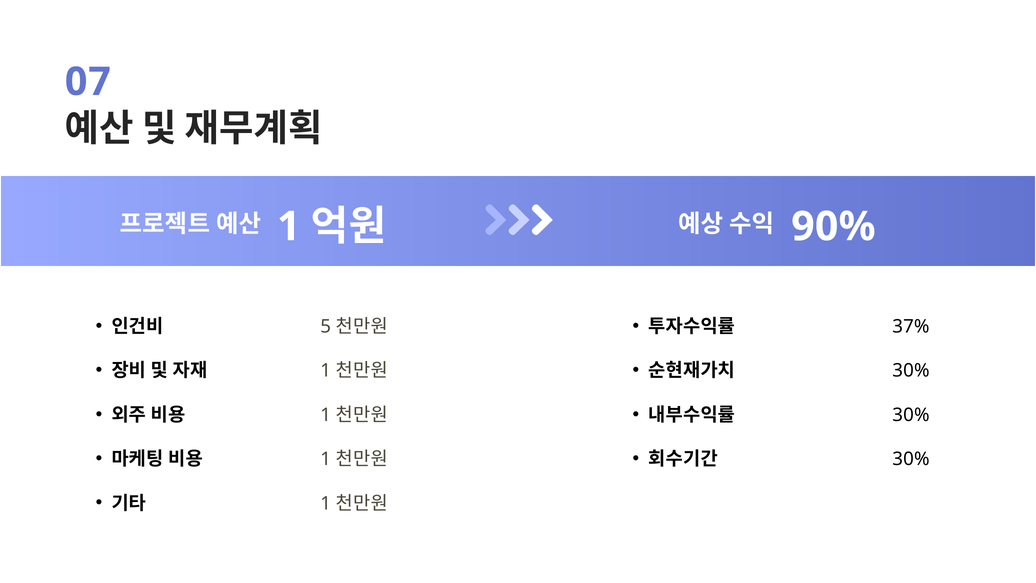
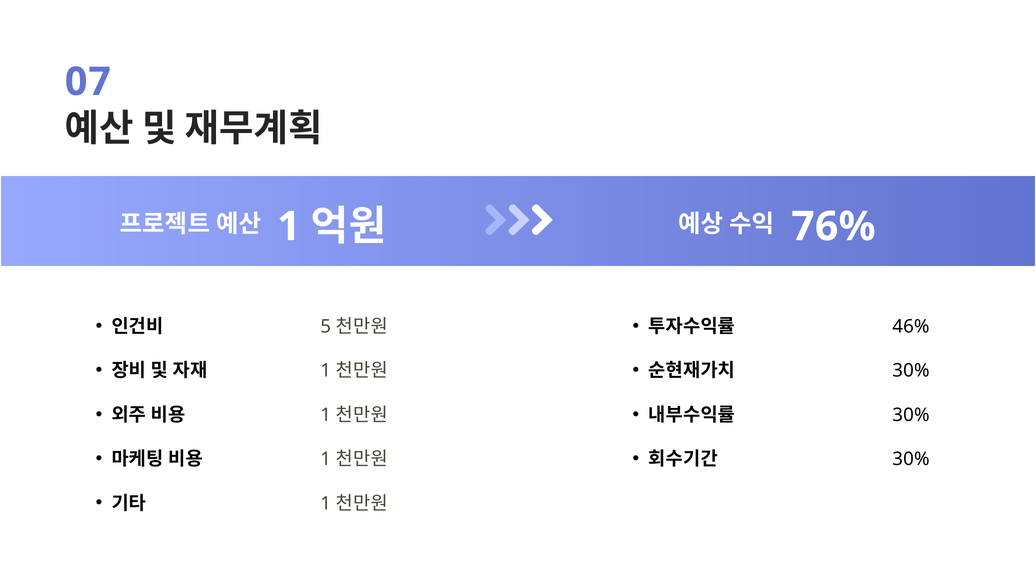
90%: 90% -> 76% (833, 227)
37%: 37% -> 46% (911, 326)
